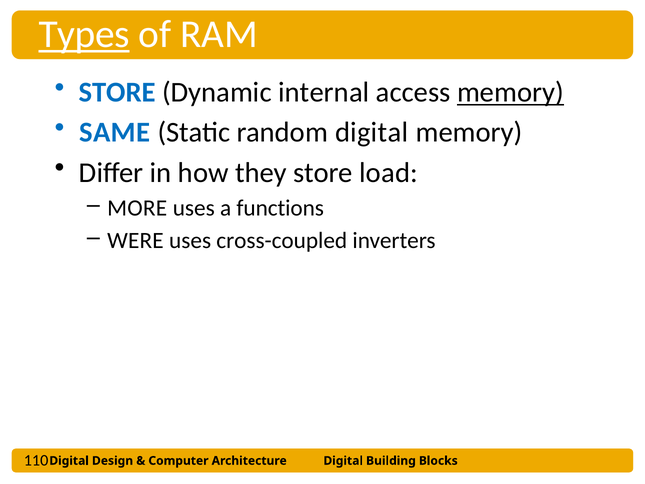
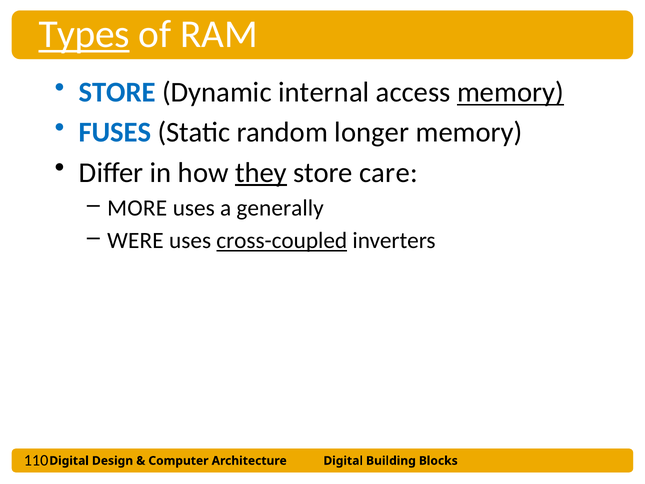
SAME: SAME -> FUSES (115, 132)
random digital: digital -> longer (372, 132)
they underline: none -> present (261, 173)
load: load -> care (388, 173)
functions: functions -> generally (280, 208)
cross-coupled underline: none -> present (282, 241)
